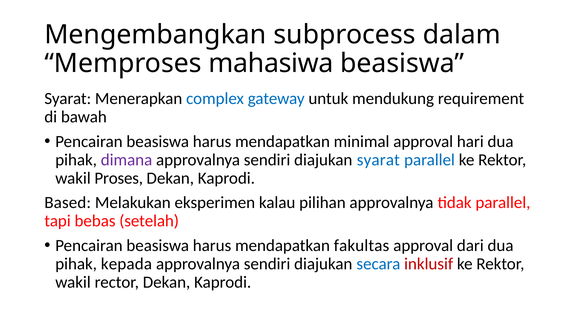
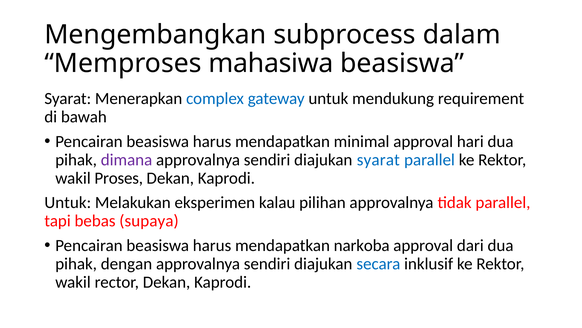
Based: Based -> Untuk (68, 202)
setelah: setelah -> supaya (149, 221)
fakultas: fakultas -> narkoba (362, 245)
kepada: kepada -> dengan (127, 263)
inklusif colour: red -> black (429, 263)
